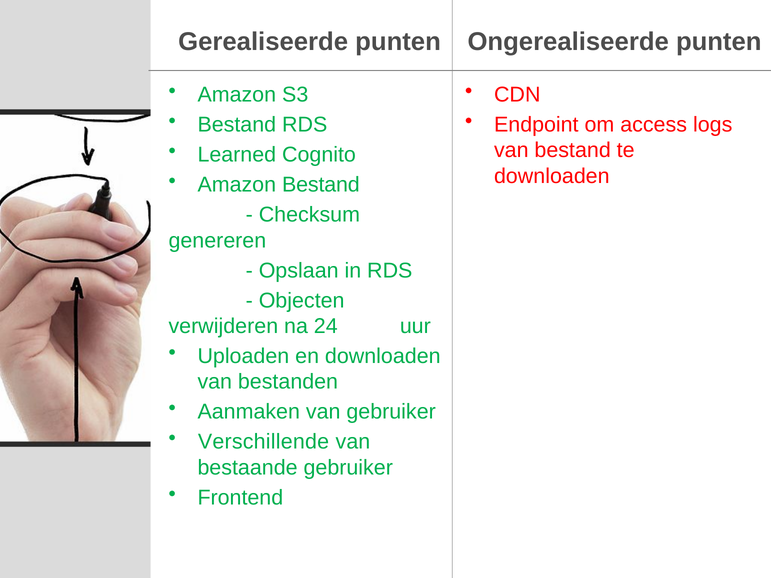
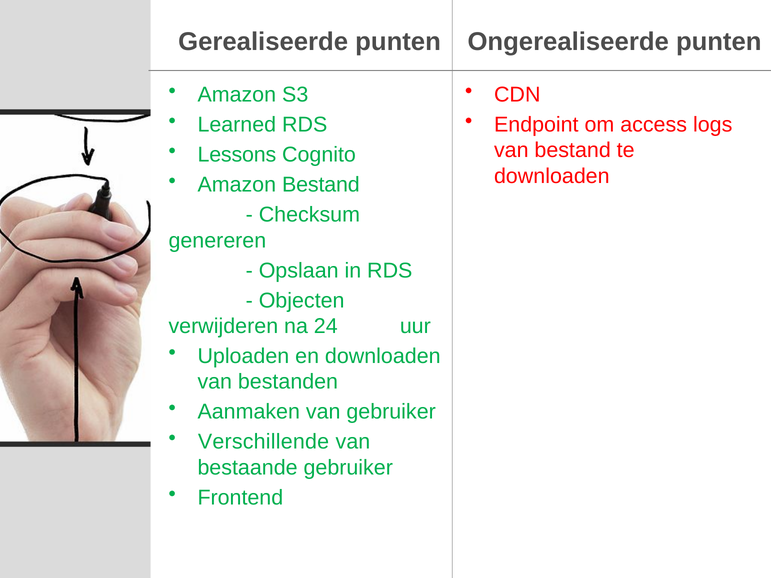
Bestand: Bestand -> Learned (237, 125)
Learned: Learned -> Lessons (237, 155)
